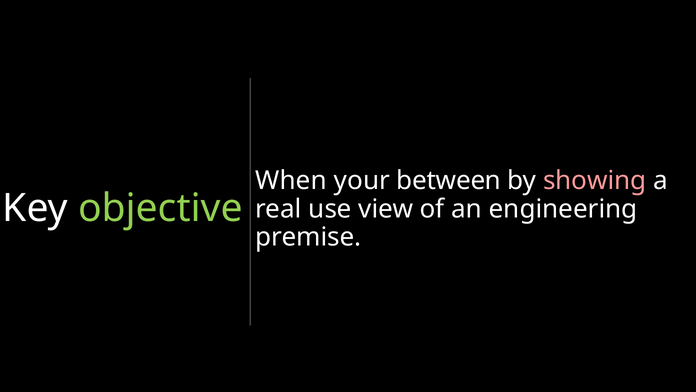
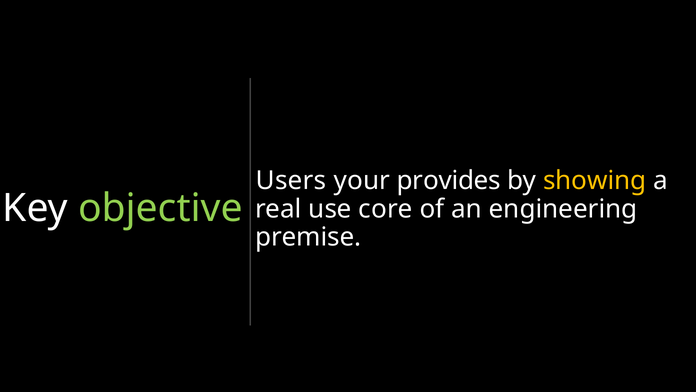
When: When -> Users (291, 181)
between: between -> provides (449, 181)
showing colour: pink -> yellow (595, 181)
view: view -> core (386, 209)
